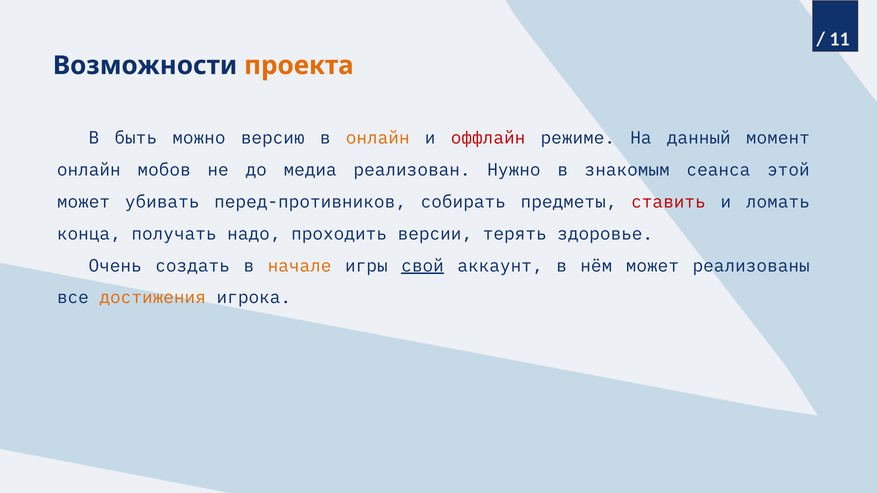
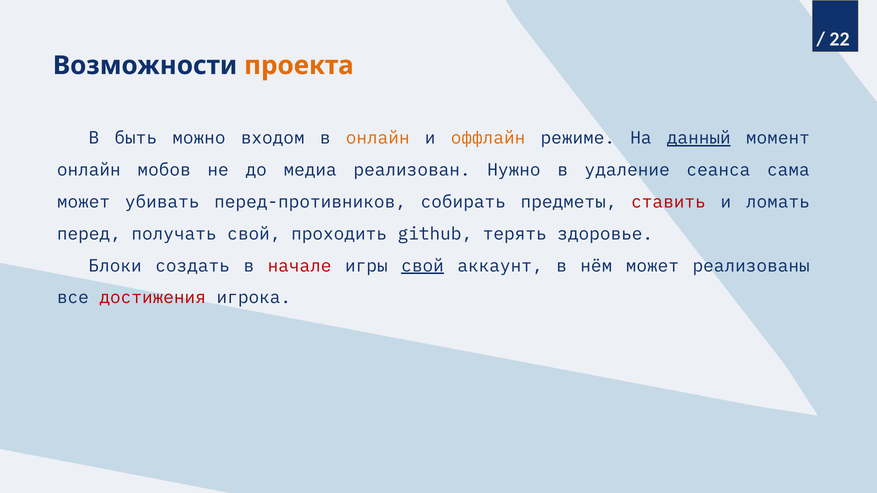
11: 11 -> 22 (840, 39)
версию: версию -> входом (273, 138)
оффлайн colour: red -> orange (488, 138)
данный underline: none -> present (699, 138)
знакомым: знакомым -> удаление (627, 170)
этой: этой -> сама (788, 170)
конца: конца -> перед (89, 234)
получать надо: надо -> свой (254, 234)
версии: версии -> github (435, 234)
Очень: Очень -> Блоки (115, 266)
начале colour: orange -> red (300, 266)
достижения colour: orange -> red (153, 298)
